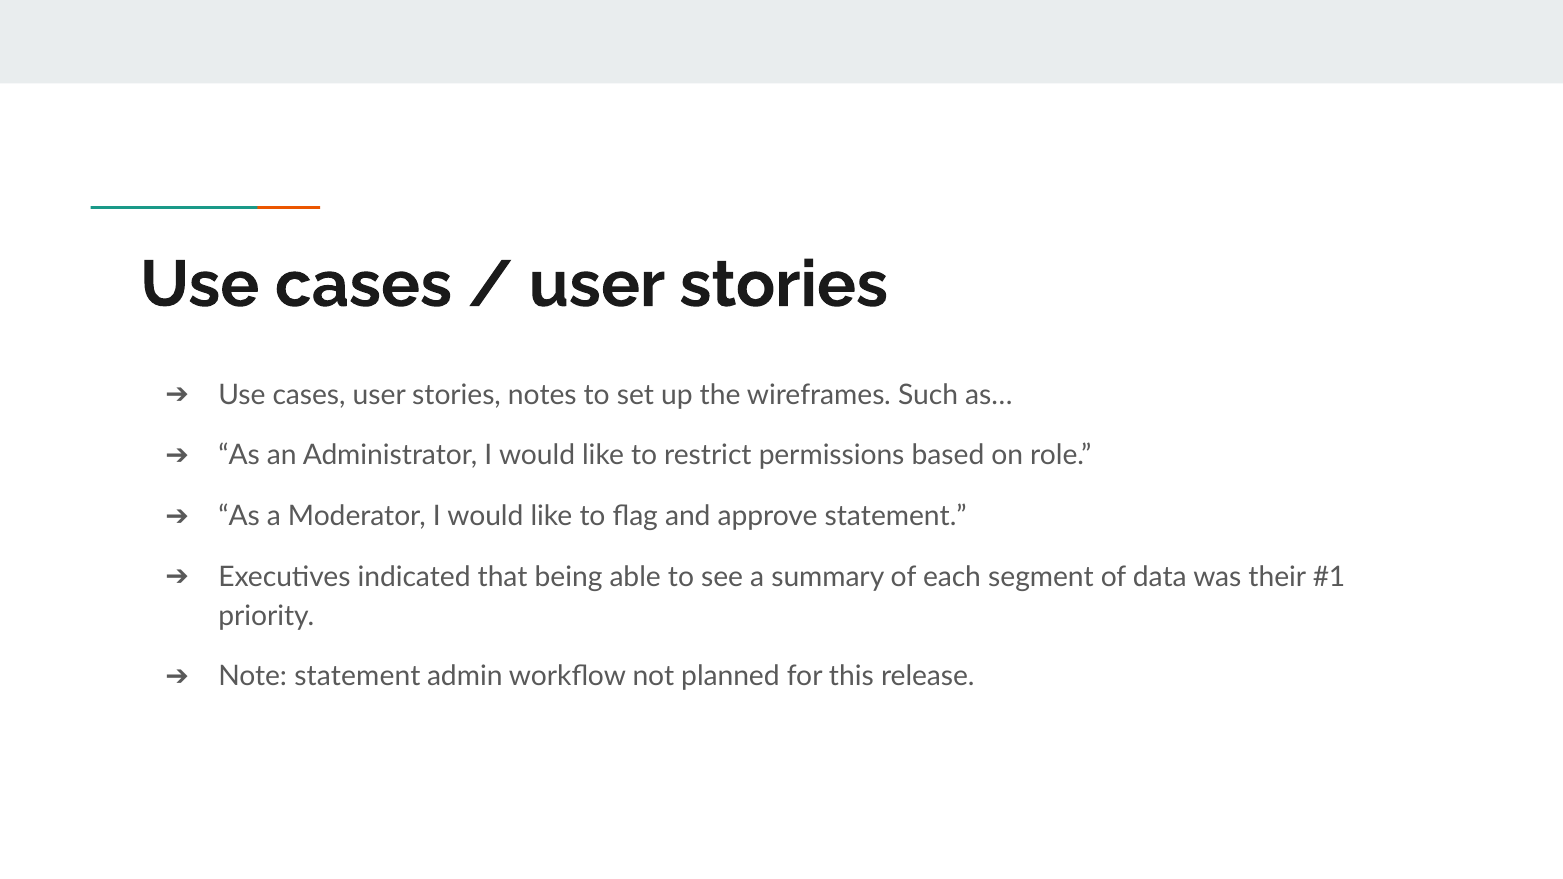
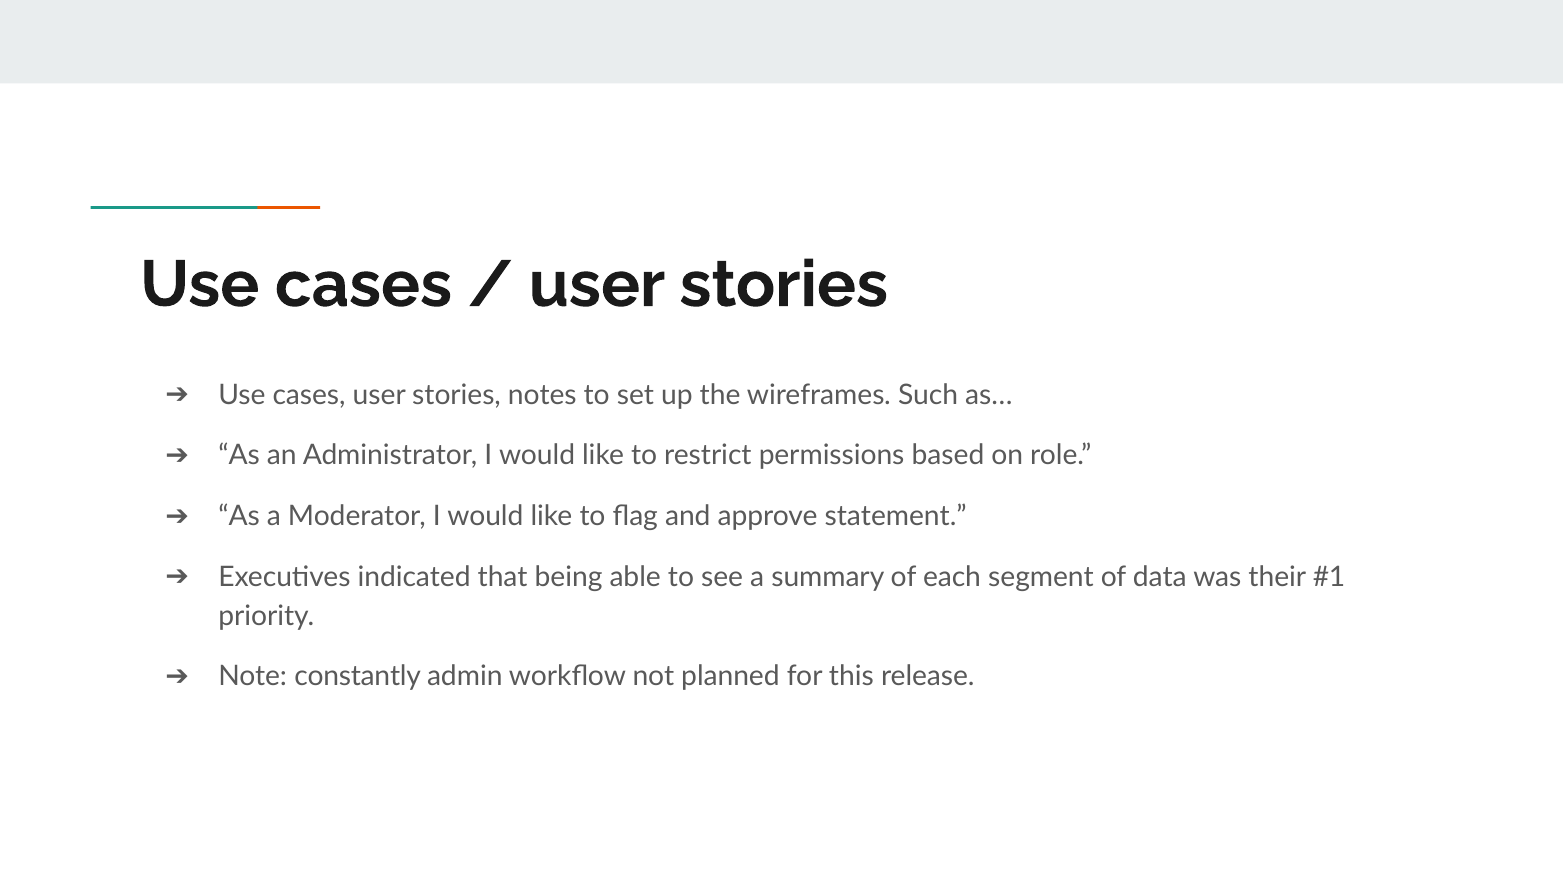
Note statement: statement -> constantly (358, 677)
